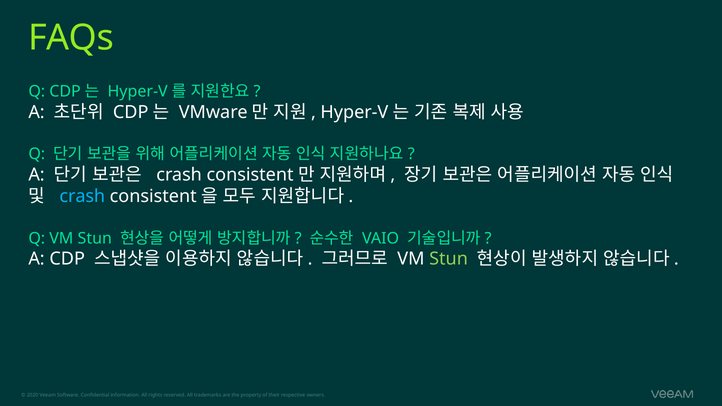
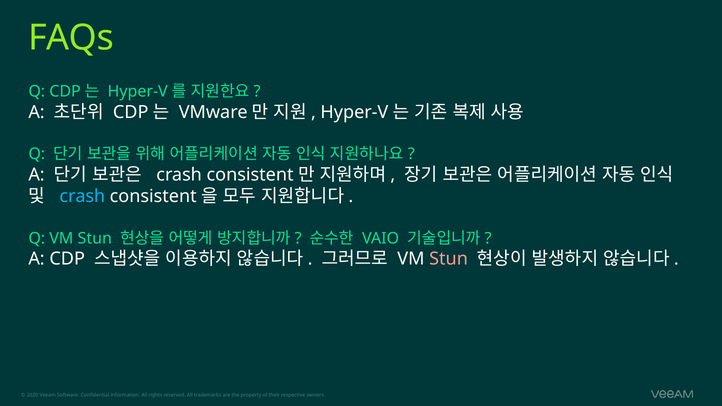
Stun colour: light green -> pink (449, 259)
